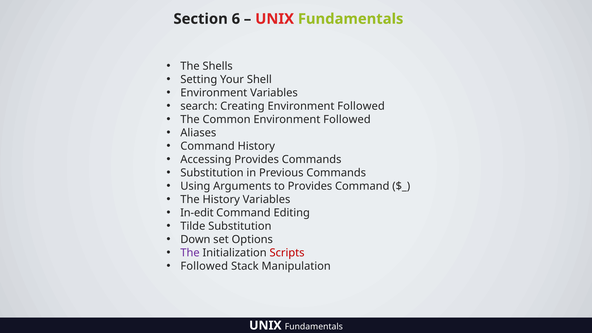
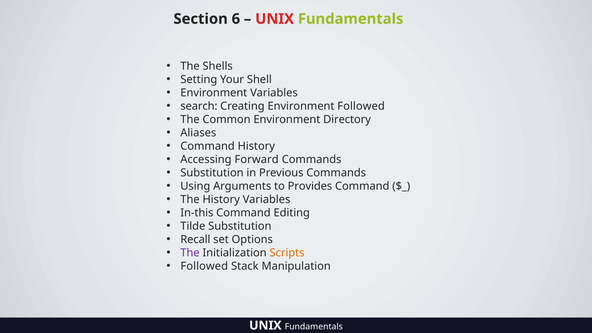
Common Environment Followed: Followed -> Directory (347, 120)
Accessing Provides: Provides -> Forward (257, 159)
In-edit: In-edit -> In-this (197, 213)
Down: Down -> Recall (195, 239)
Scripts colour: red -> orange (287, 253)
